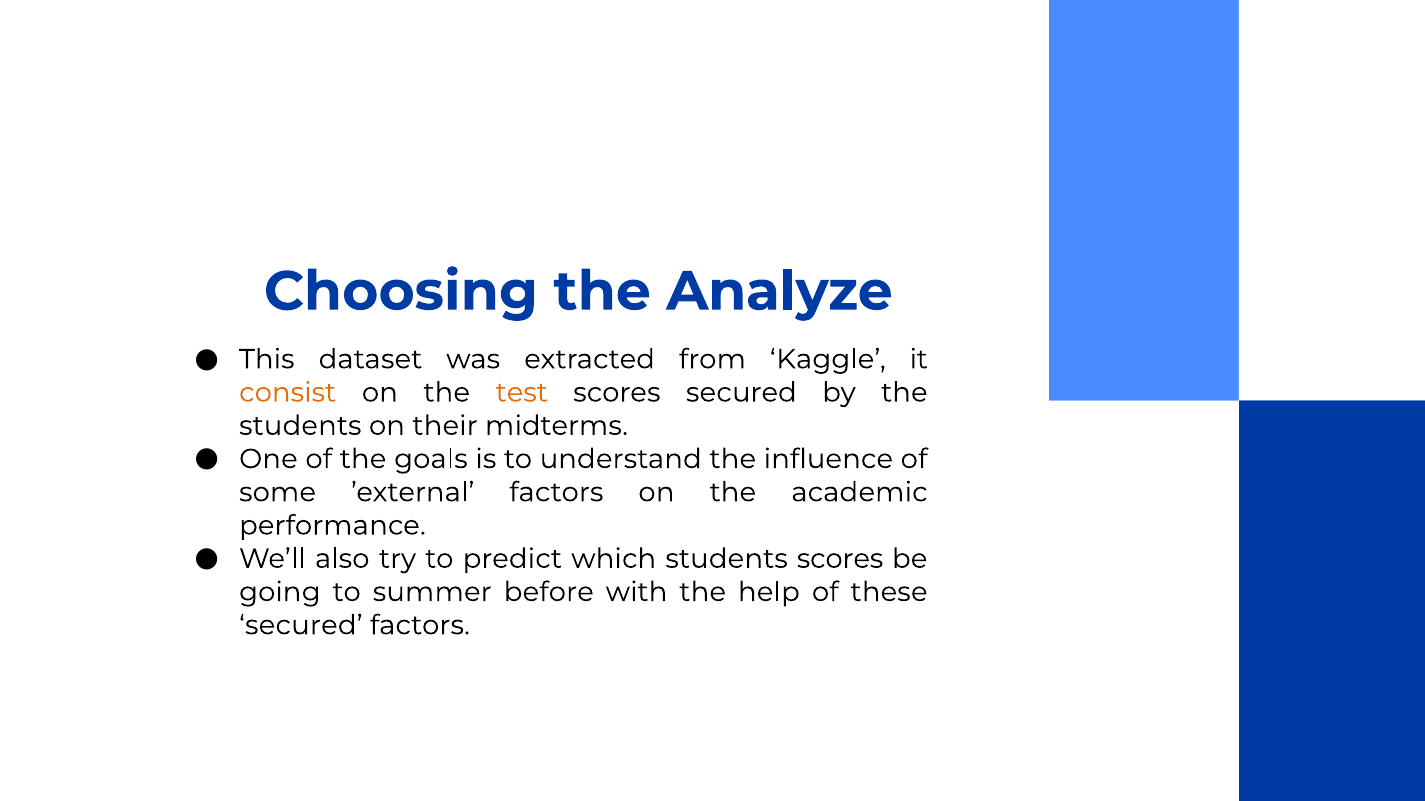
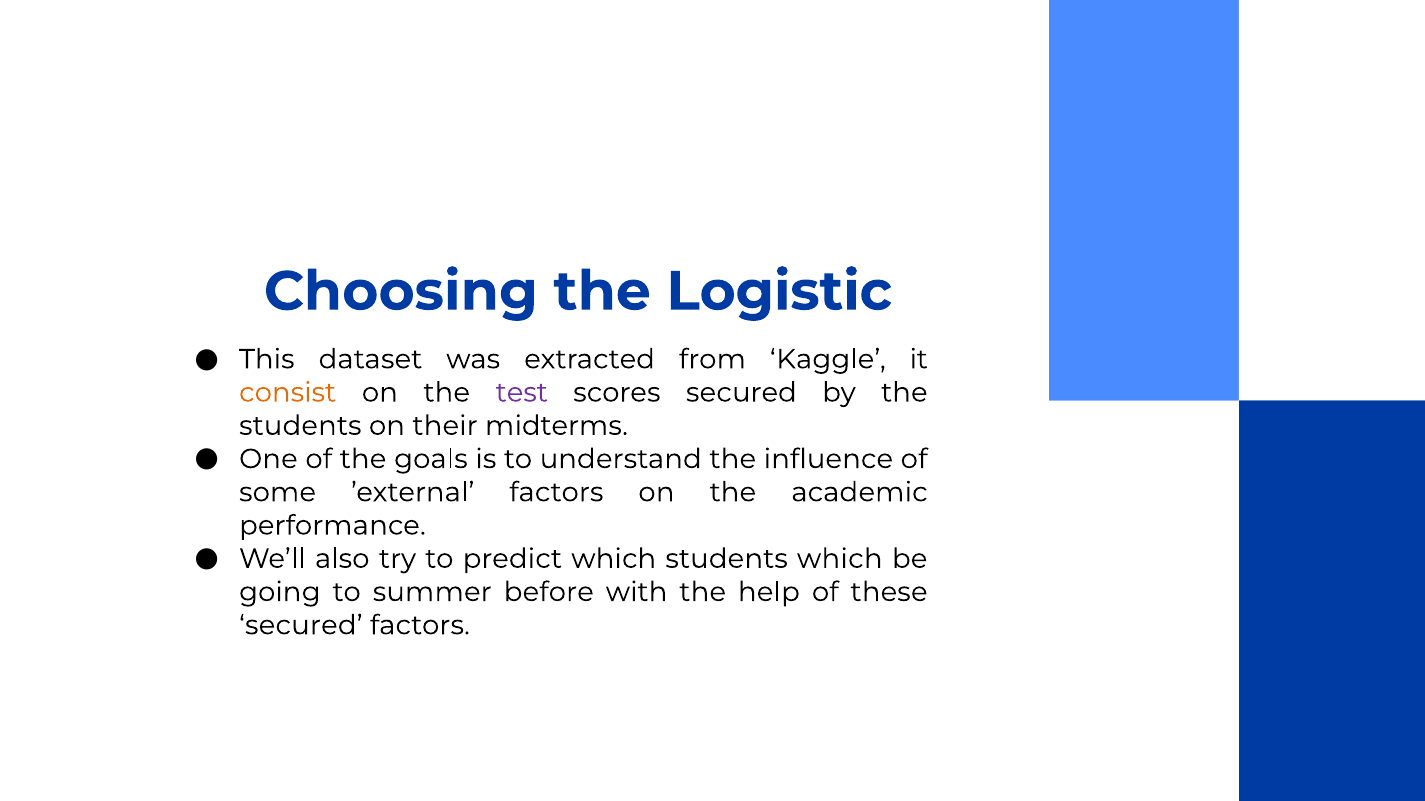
Analyze: Analyze -> Logistic (779, 292)
test colour: orange -> purple (522, 393)
students scores: scores -> which (840, 559)
